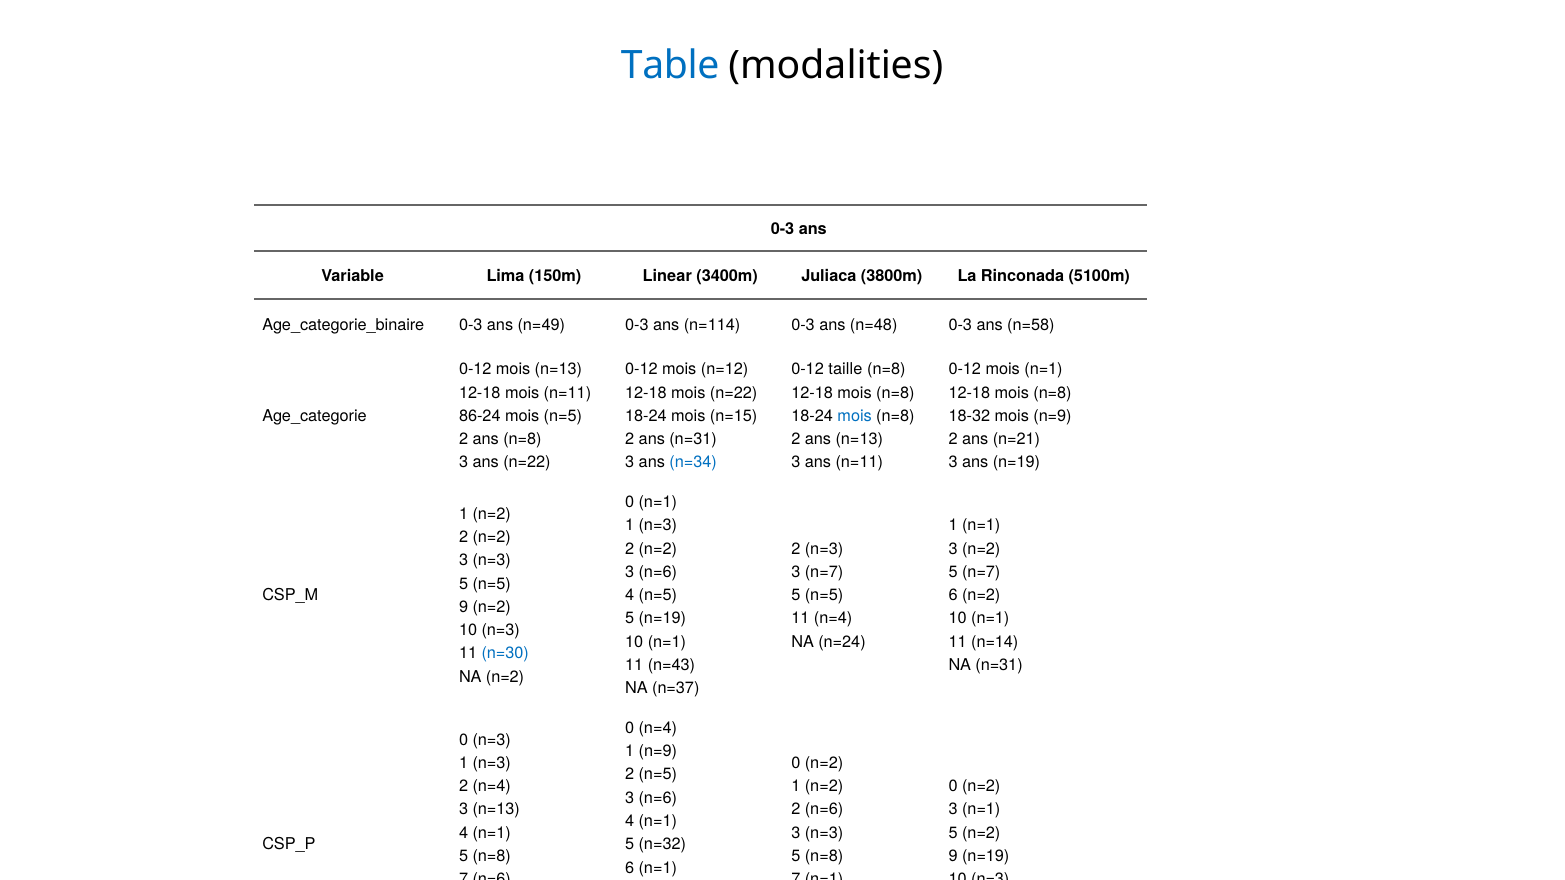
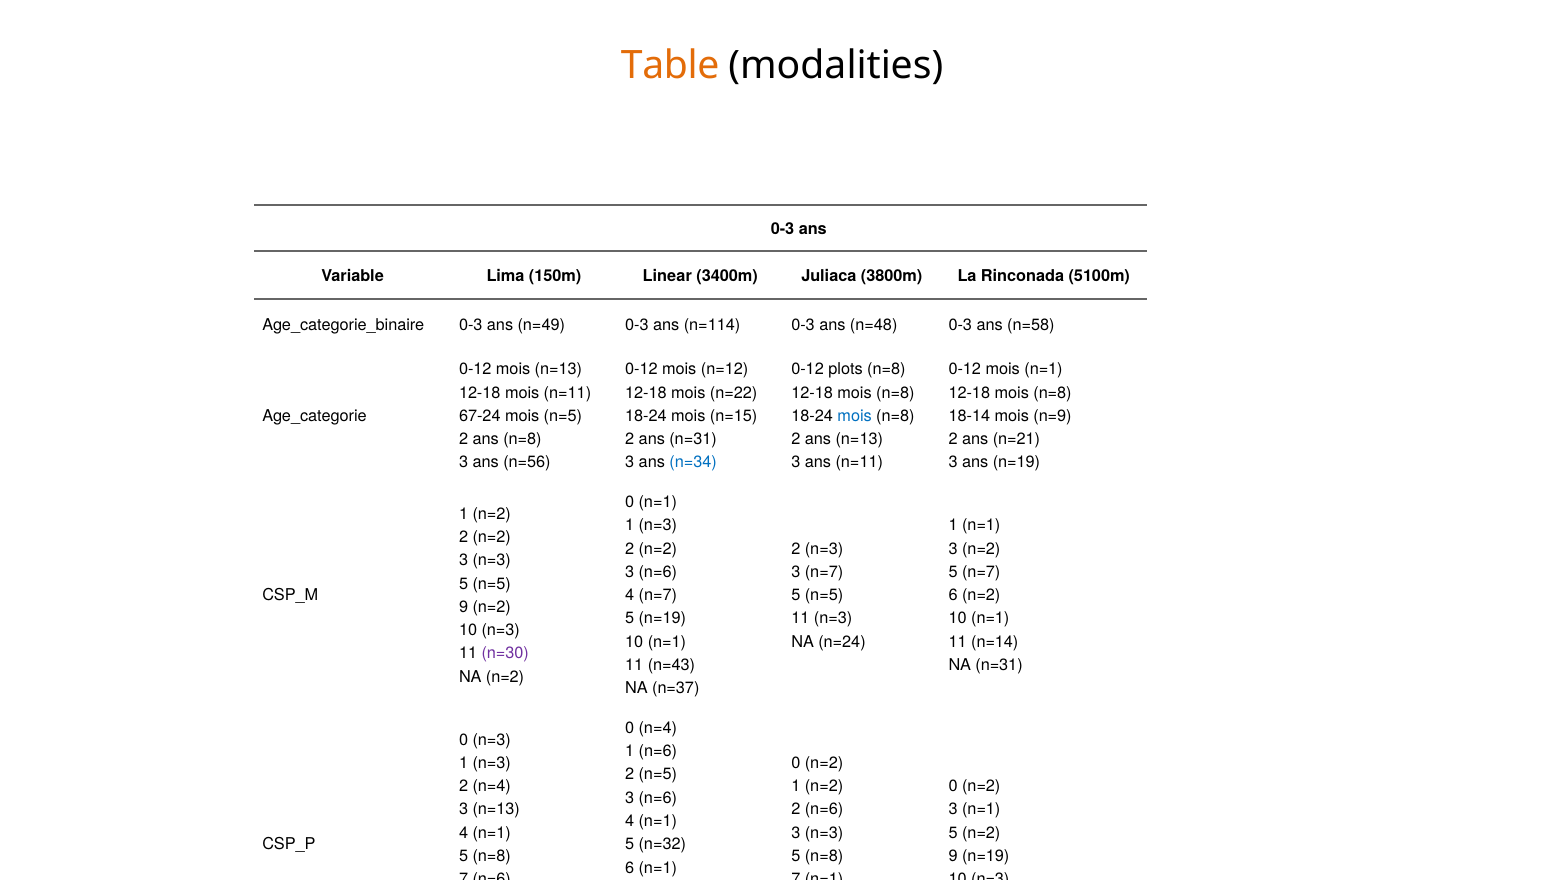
Table colour: blue -> orange (670, 66)
taille: taille -> plots (846, 370)
86-24: 86-24 -> 67-24 (480, 416)
18-32: 18-32 -> 18-14 (969, 416)
ans n=22: n=22 -> n=56 (527, 463)
4 n=5: n=5 -> n=7 (658, 596)
11 n=4: n=4 -> n=3 (833, 619)
n=30 colour: blue -> purple (505, 654)
1 n=9: n=9 -> n=6 (658, 752)
